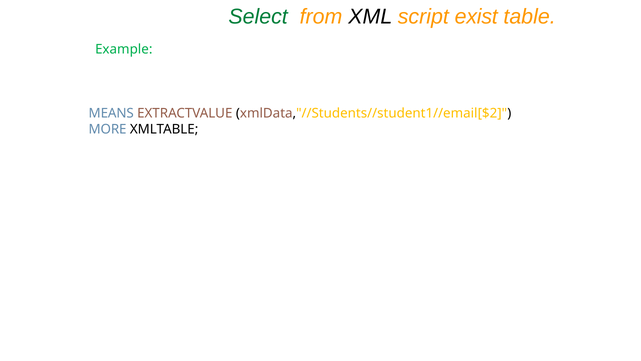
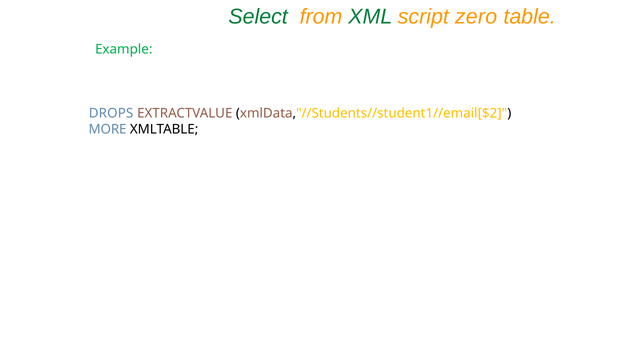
XML colour: black -> green (370, 17)
exist: exist -> zero (476, 17)
MEANS: MEANS -> DROPS (111, 113)
